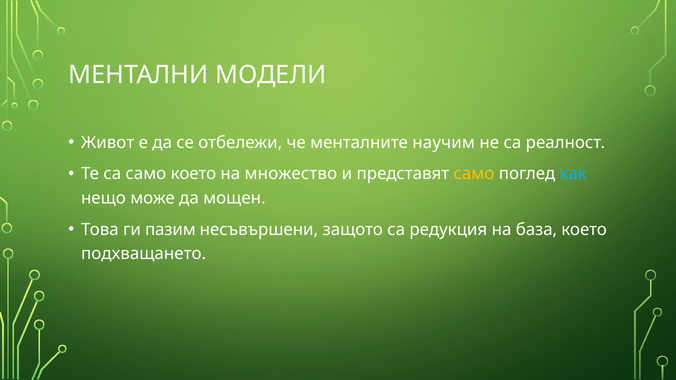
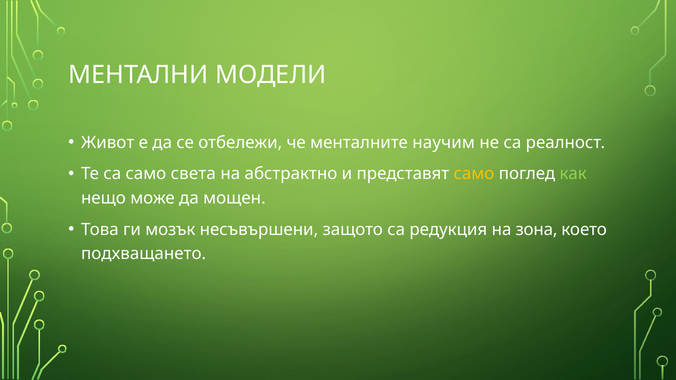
само което: което -> света (193, 174)
множество: множество -> абстрактно (291, 174)
как colour: light blue -> light green (573, 174)
пазим: пазим -> мозък (170, 230)
база: база -> зона (536, 230)
